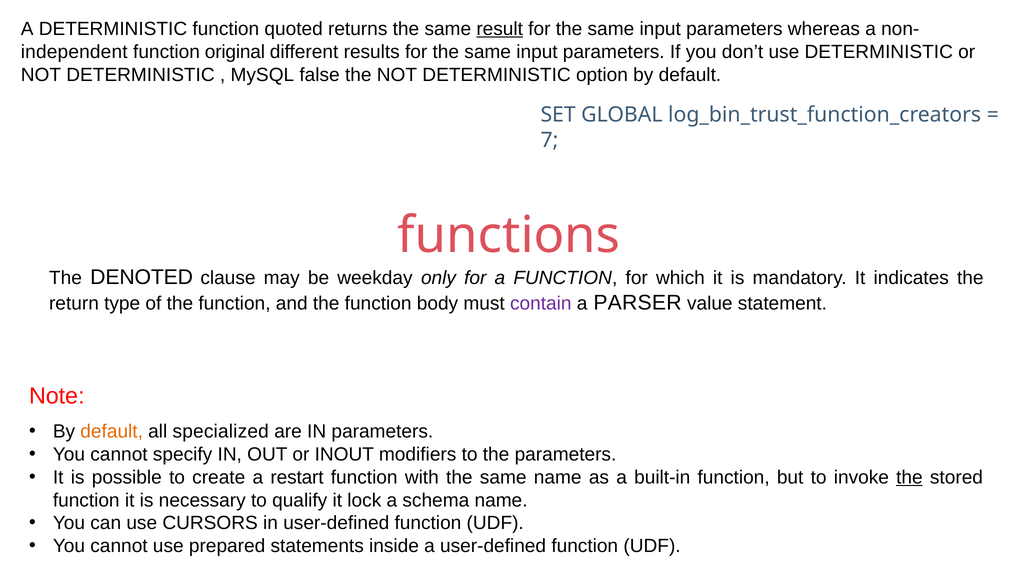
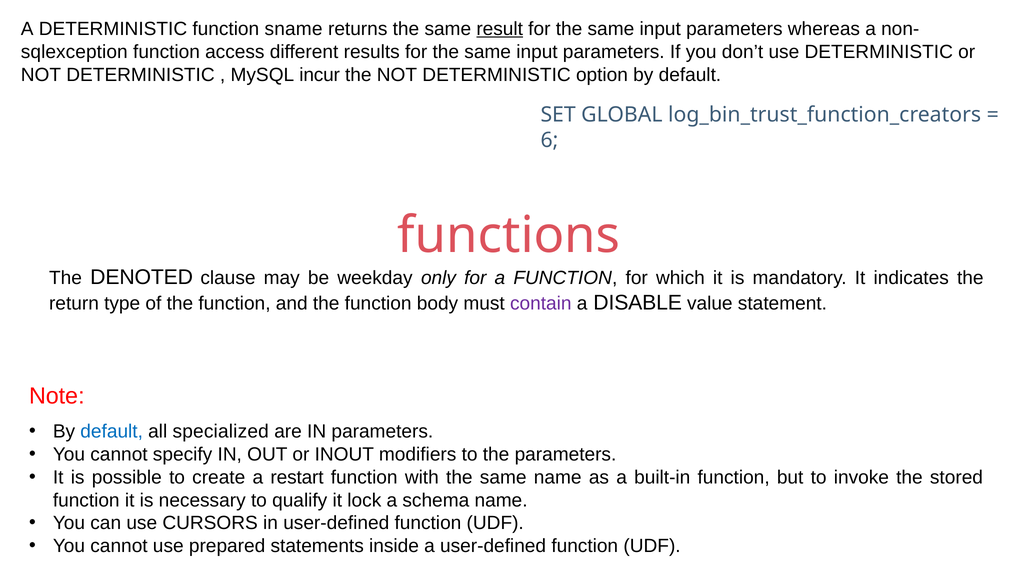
quoted: quoted -> sname (294, 29)
independent: independent -> sqlexception (74, 52)
original: original -> access (235, 52)
false: false -> incur (320, 75)
7: 7 -> 6 (549, 140)
PARSER: PARSER -> DISABLE (638, 303)
default colour: orange -> blue (112, 431)
the underline: present -> none (909, 477)
